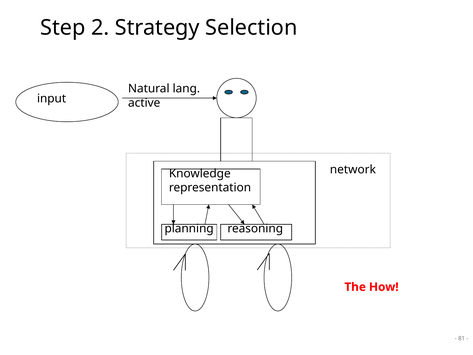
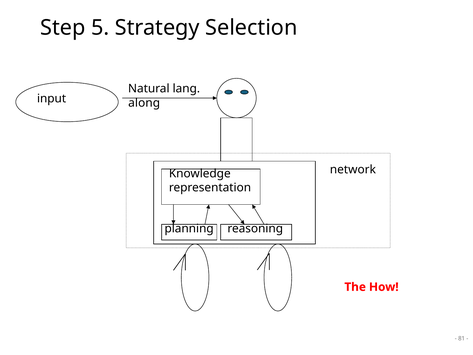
2: 2 -> 5 (100, 28)
active: active -> along (144, 103)
